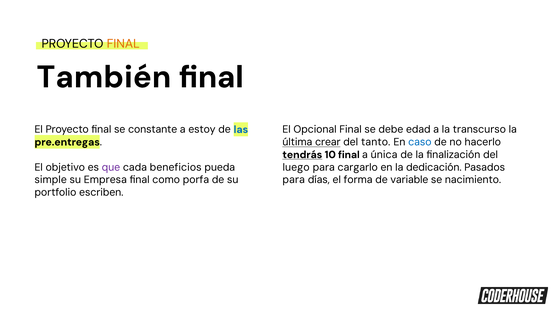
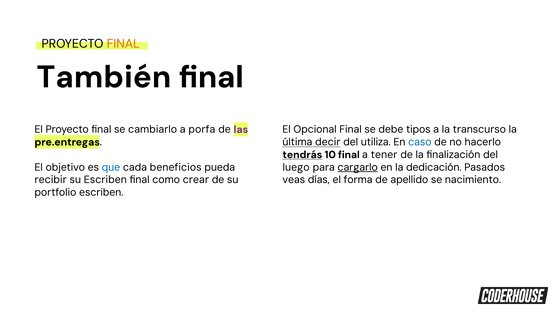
constante: constante -> cambiarlo (153, 129)
estoy: estoy -> porfa (202, 129)
las colour: blue -> purple (241, 129)
edad: edad -> tipos (418, 129)
crear: crear -> decir (328, 142)
tanto: tanto -> utiliza (376, 142)
única: única -> tener (384, 154)
que colour: purple -> blue (111, 167)
cargarlo underline: none -> present (358, 167)
simple: simple -> recibir (51, 179)
su Empresa: Empresa -> Escriben (105, 179)
porfa: porfa -> crear (196, 179)
para: para -> veas (294, 180)
variable: variable -> apellido (409, 180)
